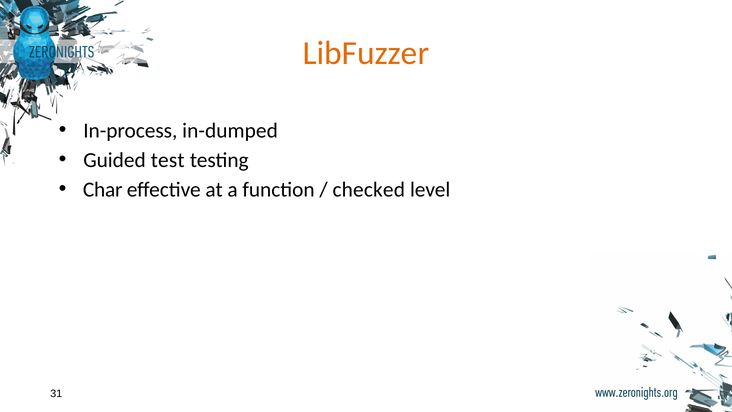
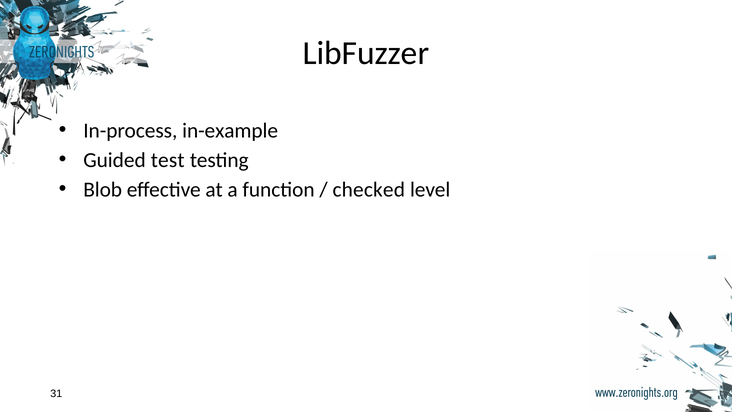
LibFuzzer colour: orange -> black (366, 53)
in-dumped: in-dumped -> in-example (230, 130)
Char: Char -> Blob (103, 189)
